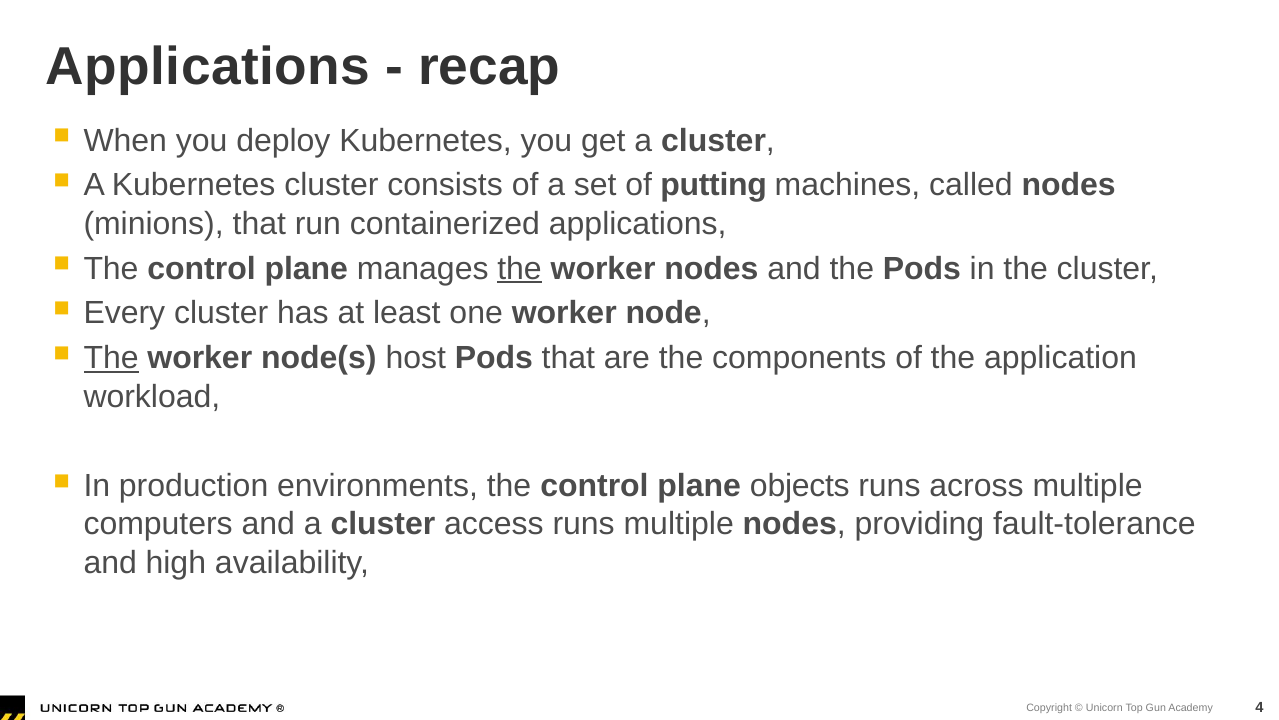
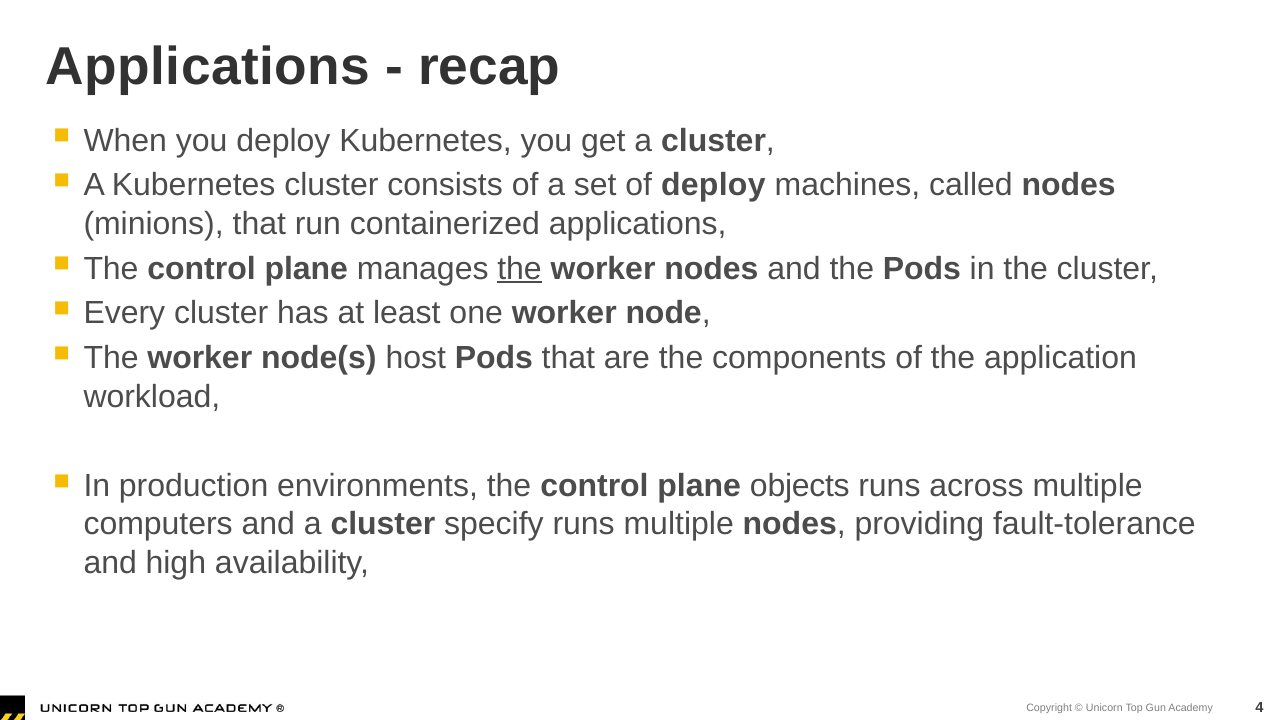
of putting: putting -> deploy (713, 185)
The underline: present -> none (111, 358)
access: access -> specify (494, 524)
